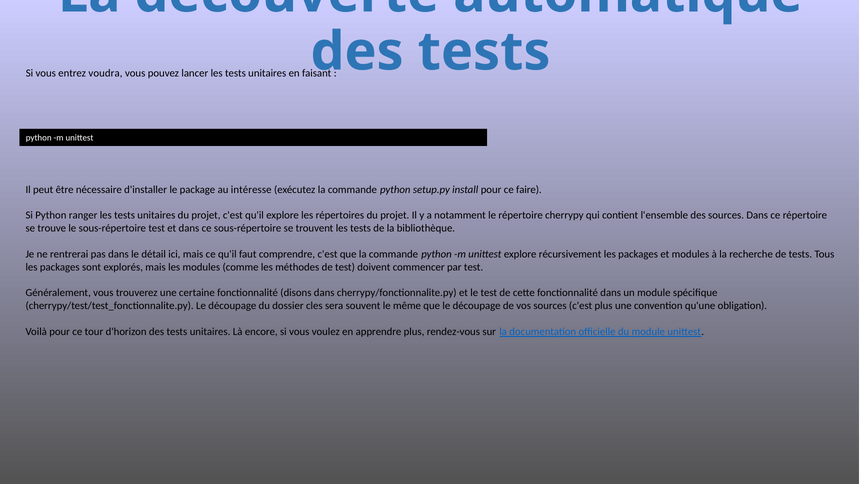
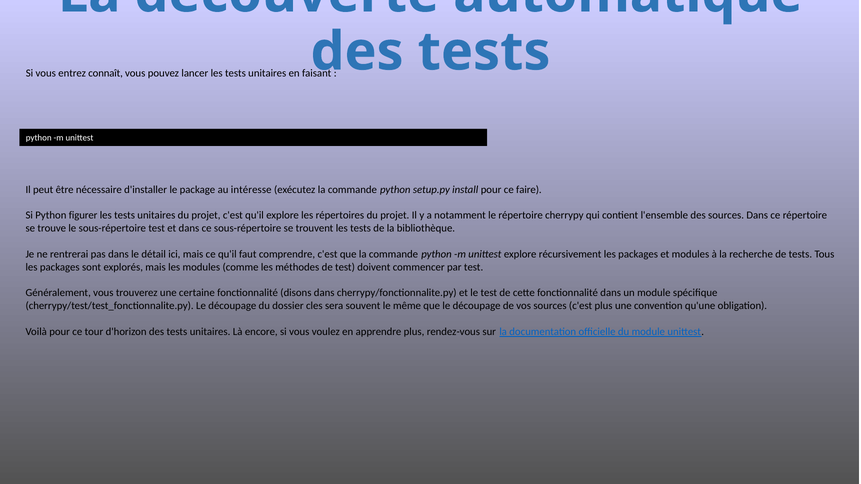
voudra: voudra -> connaît (106, 73)
ranger: ranger -> figurer (83, 216)
